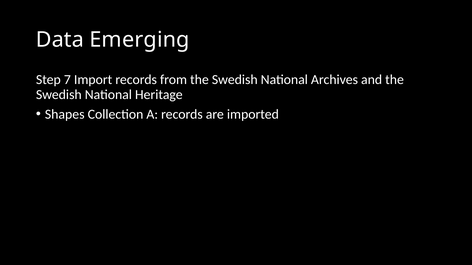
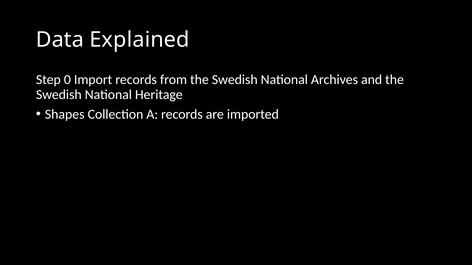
Emerging: Emerging -> Explained (140, 40)
7: 7 -> 0 (67, 80)
